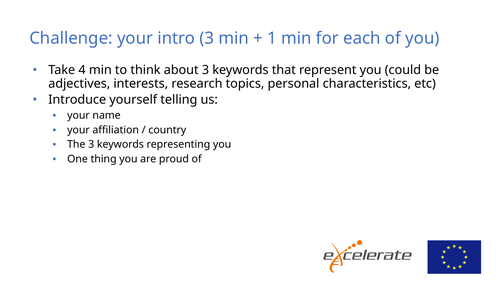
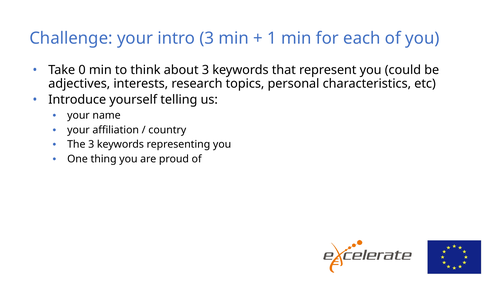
4: 4 -> 0 (82, 70)
